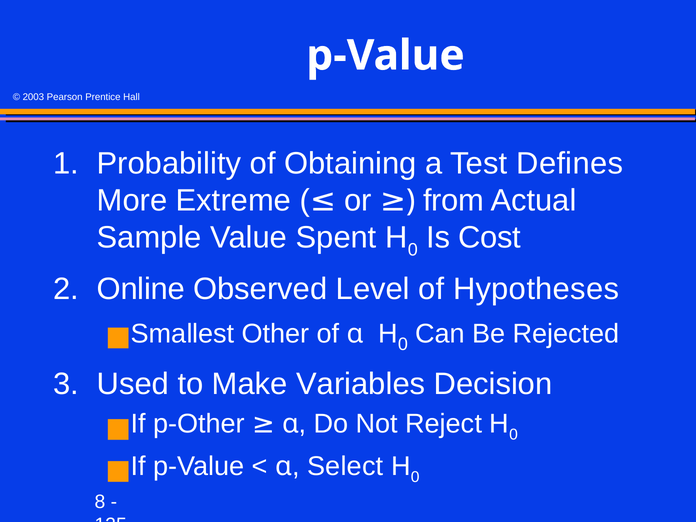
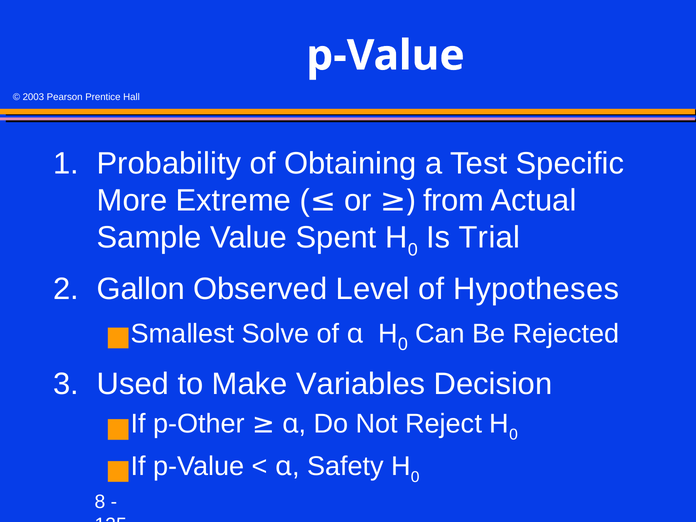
Defines: Defines -> Specific (570, 163)
Cost: Cost -> Trial (489, 238)
Online: Online -> Gallon (141, 289)
Other: Other -> Solve (276, 334)
Select: Select -> Safety (345, 466)
